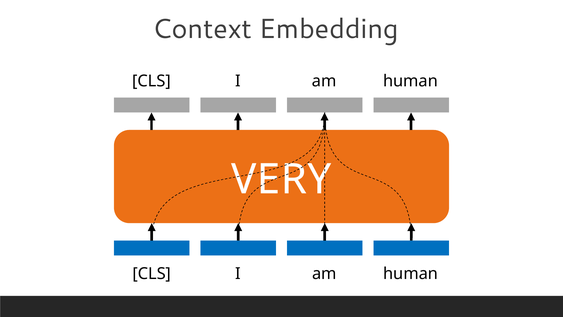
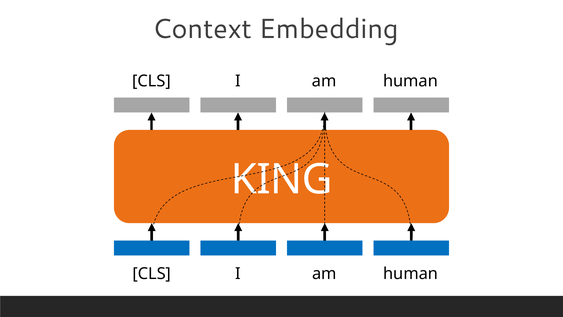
VERY: VERY -> KING (282, 179)
